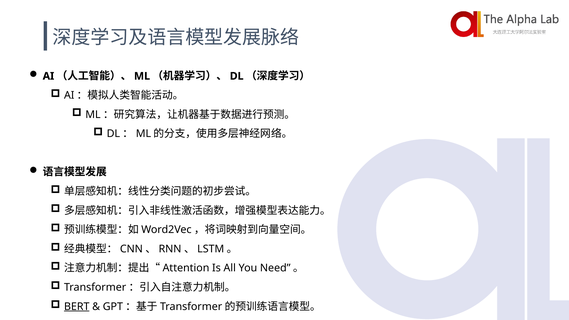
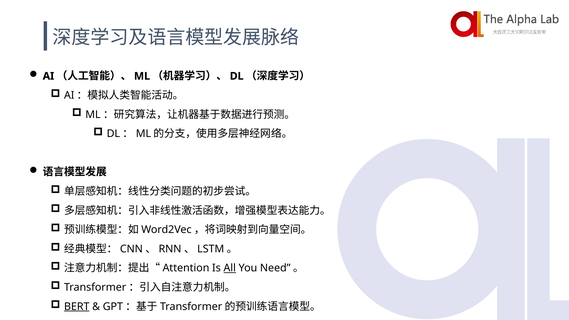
All underline: none -> present (230, 268)
